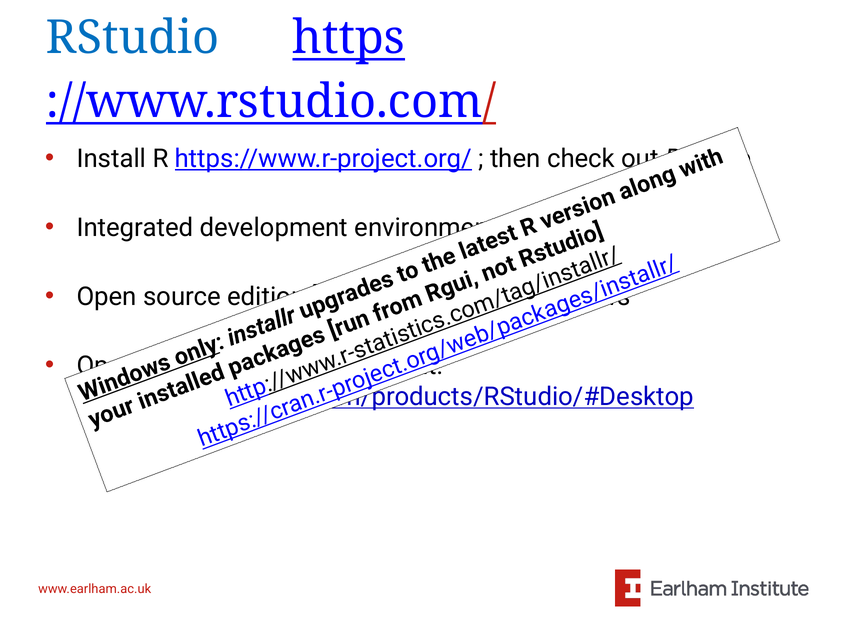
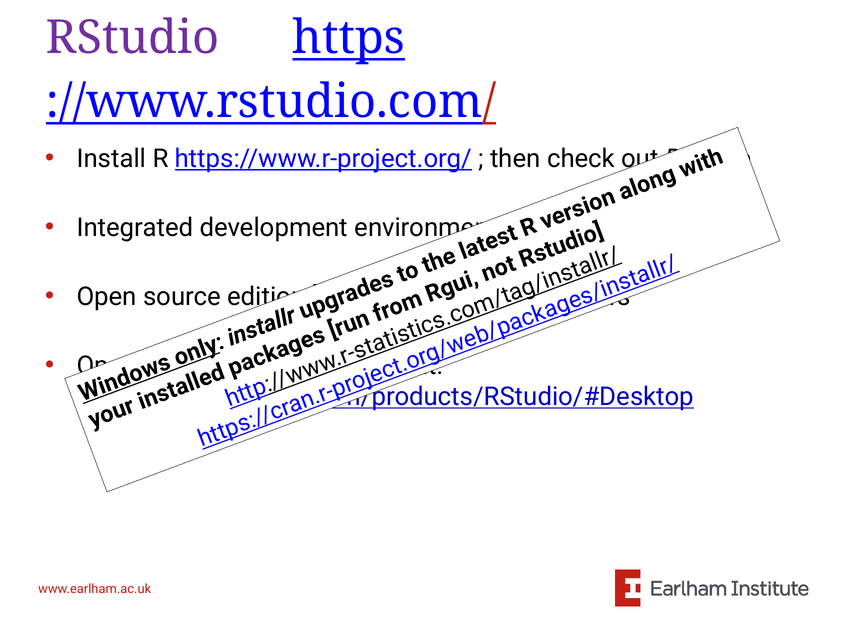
RStudio colour: blue -> purple (133, 38)
